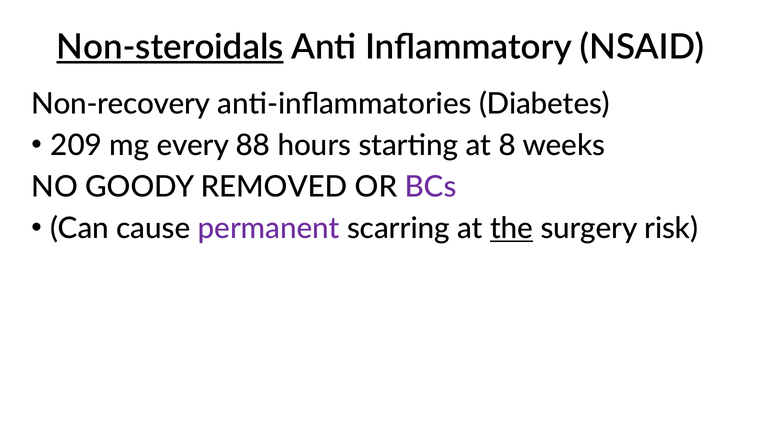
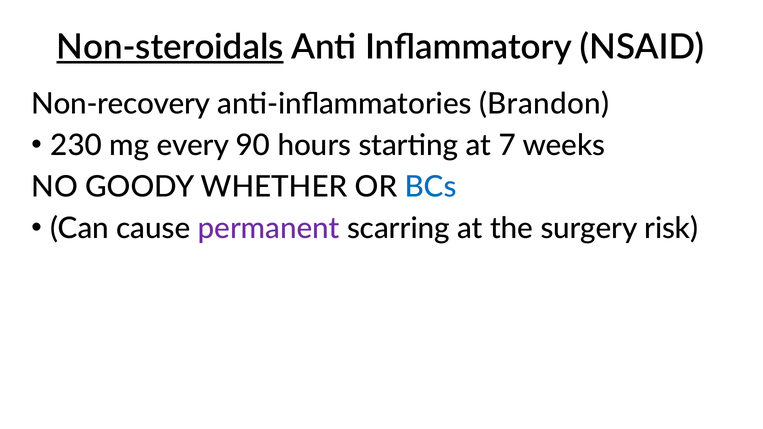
Diabetes: Diabetes -> Brandon (544, 104)
209: 209 -> 230 (76, 145)
88: 88 -> 90 (253, 145)
8: 8 -> 7 (507, 145)
REMOVED: REMOVED -> WHETHER (274, 187)
BCs colour: purple -> blue (431, 187)
the underline: present -> none (512, 229)
